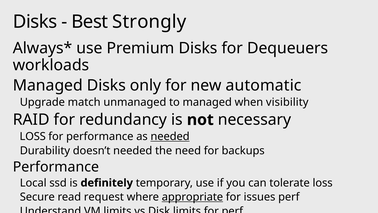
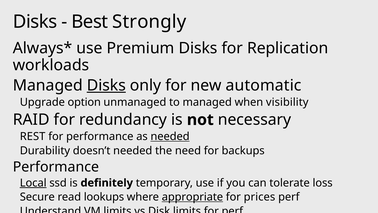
Dequeuers: Dequeuers -> Replication (288, 48)
Disks underline: none -> present (106, 85)
match: match -> option (84, 102)
LOSS: LOSS -> REST (33, 136)
Local underline: none -> present (33, 183)
request: request -> lookups (104, 197)
issues: issues -> prices (259, 197)
